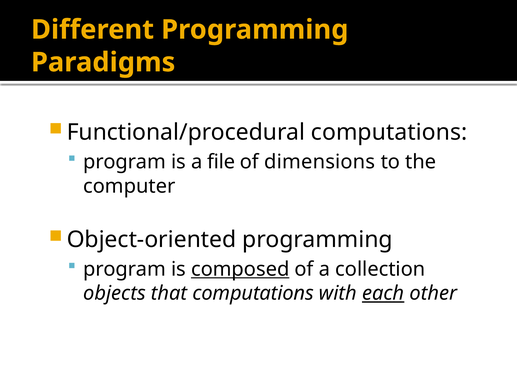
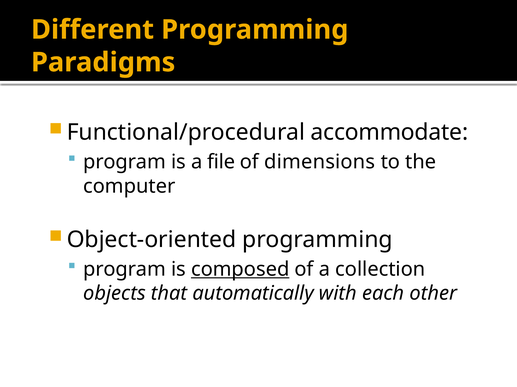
Functional/procedural computations: computations -> accommodate (389, 133)
that computations: computations -> automatically (253, 294)
each underline: present -> none (383, 294)
